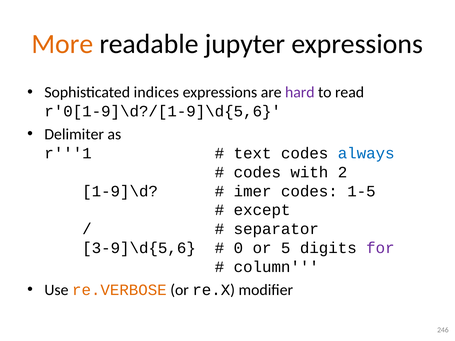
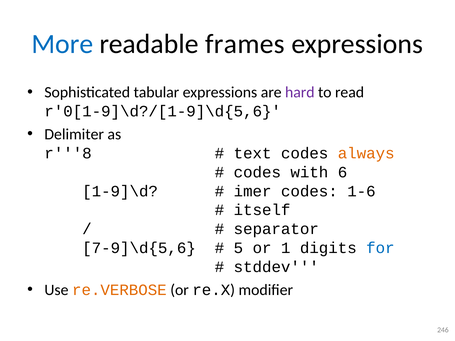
More colour: orange -> blue (62, 44)
jupyter: jupyter -> frames (245, 44)
indices: indices -> tabular (156, 92)
r'''1: r'''1 -> r'''8 (68, 153)
always colour: blue -> orange (366, 153)
2: 2 -> 6 (343, 172)
1-5: 1-5 -> 1-6 (361, 191)
except: except -> itself (262, 210)
3-9]\d{5,6: 3-9]\d{5,6 -> 7-9]\d{5,6 (139, 248)
0: 0 -> 5 (238, 248)
5: 5 -> 1 (286, 248)
for colour: purple -> blue (380, 248)
column: column -> stddev (276, 267)
